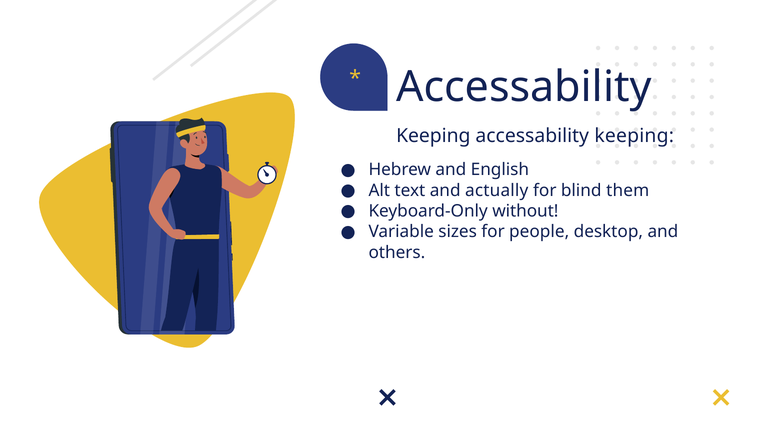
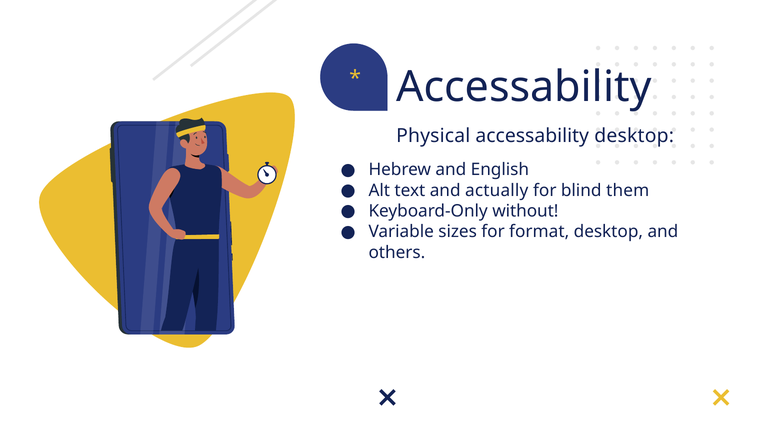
Keeping: Keeping -> Physical (433, 136)
accessability keeping: keeping -> desktop (634, 136)
people: people -> format (539, 232)
